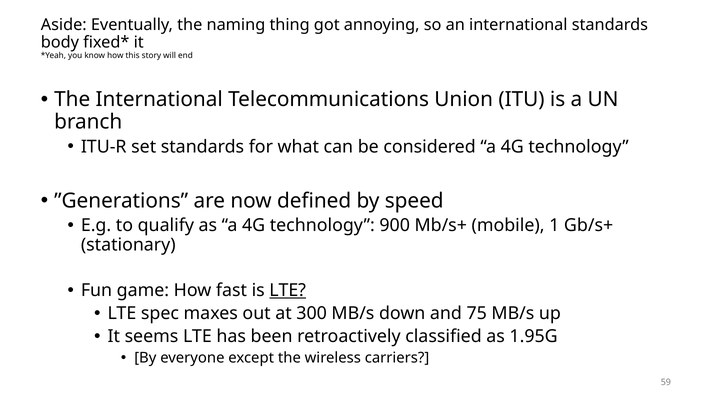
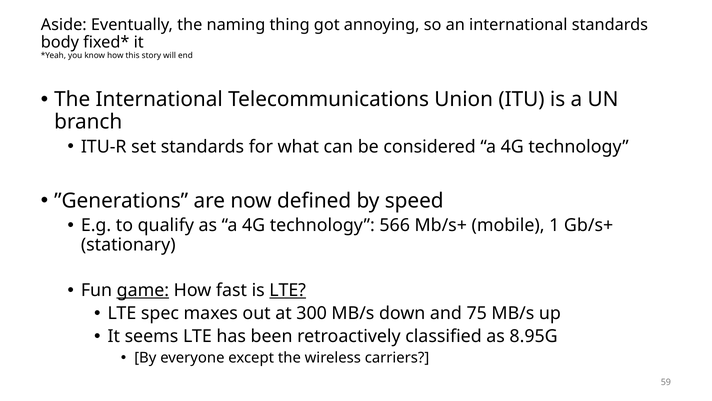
900: 900 -> 566 (395, 225)
game underline: none -> present (143, 290)
1.95G: 1.95G -> 8.95G (534, 336)
